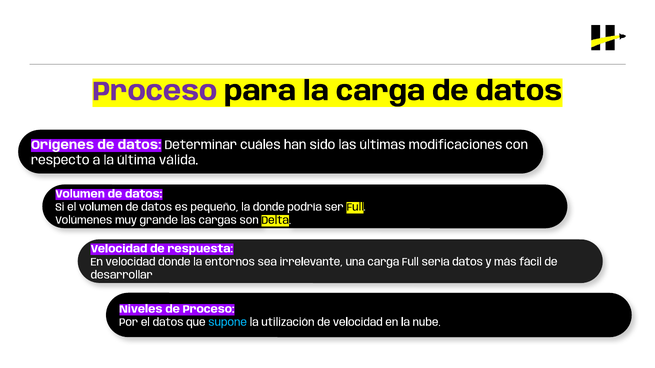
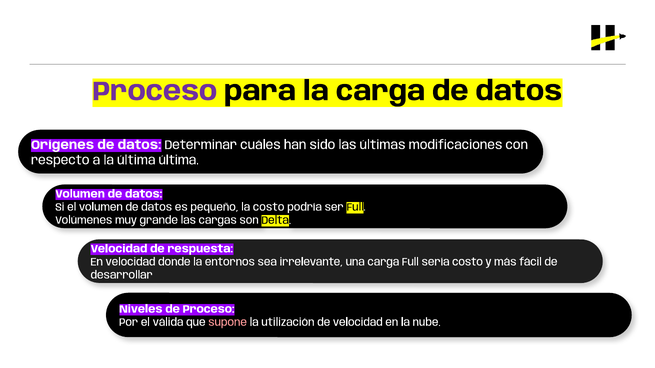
última válida: válida -> última (179, 160)
la donde: donde -> costo (269, 207)
sería datos: datos -> costo (468, 262)
el datos: datos -> válida (168, 323)
supone colour: light blue -> pink (228, 323)
